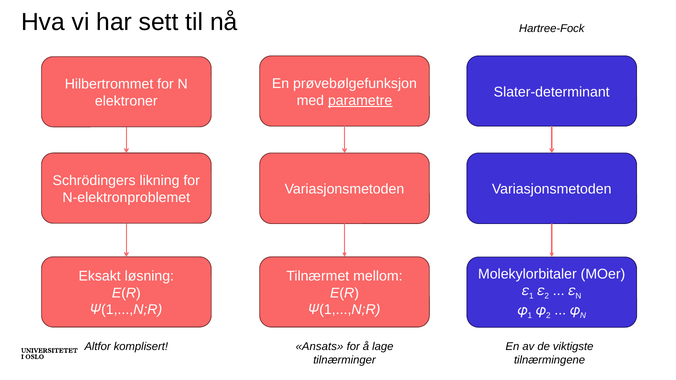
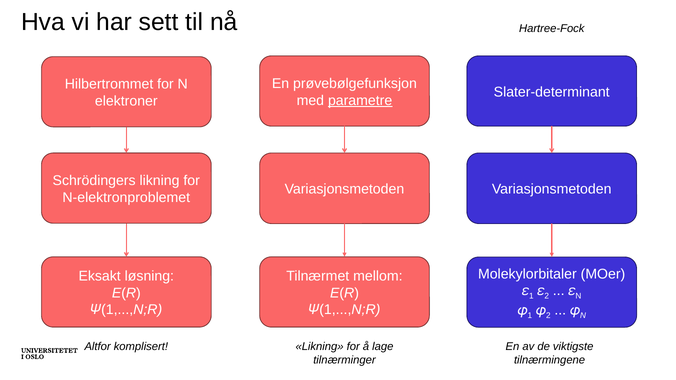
Ansats: Ansats -> Likning (320, 347)
